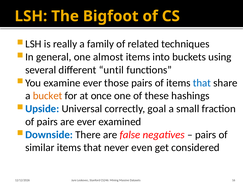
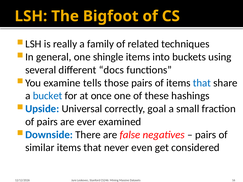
almost: almost -> shingle (108, 57)
until: until -> docs (111, 70)
examine ever: ever -> tells (92, 83)
bucket colour: orange -> blue (48, 96)
